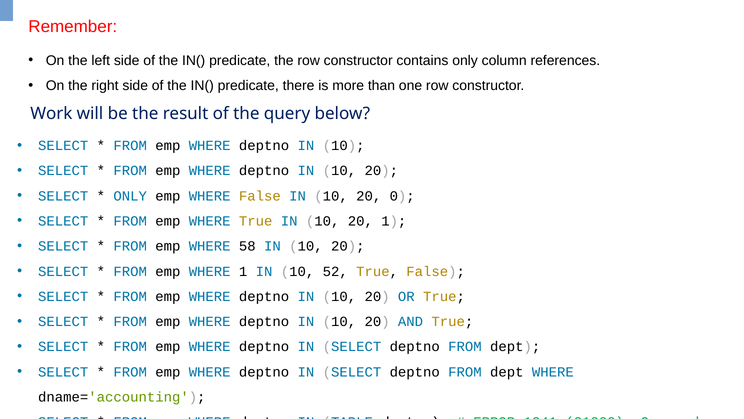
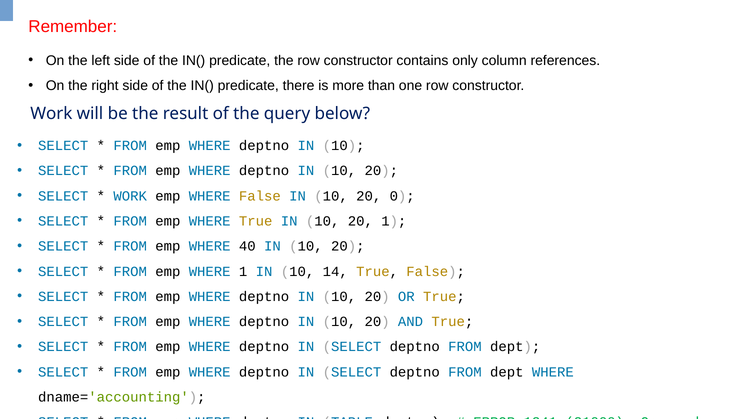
ONLY: ONLY -> WORK (130, 196)
58: 58 -> 40 (247, 246)
52: 52 -> 14 (335, 271)
